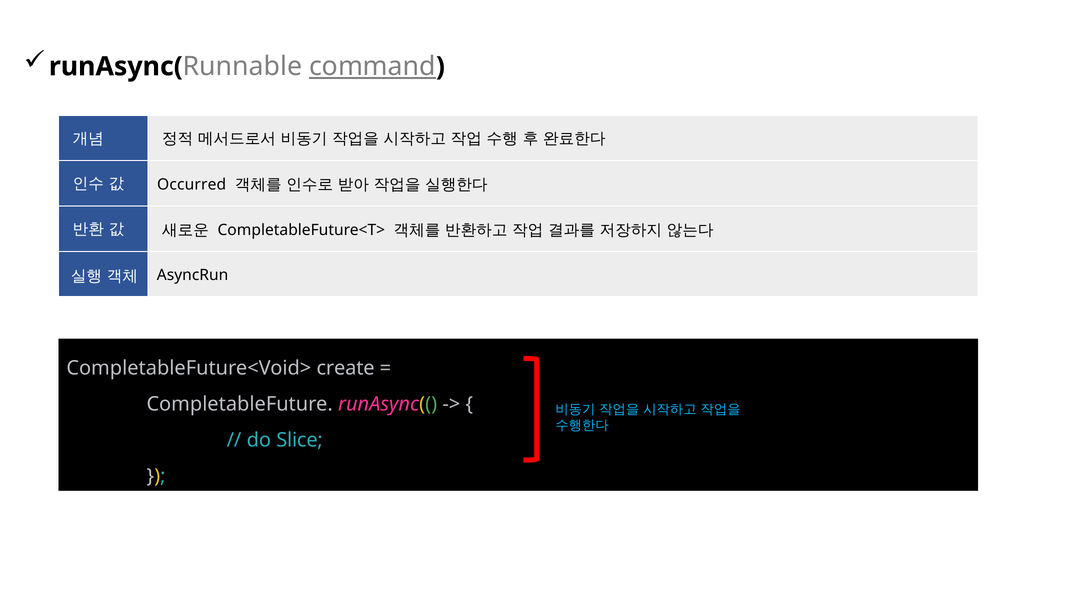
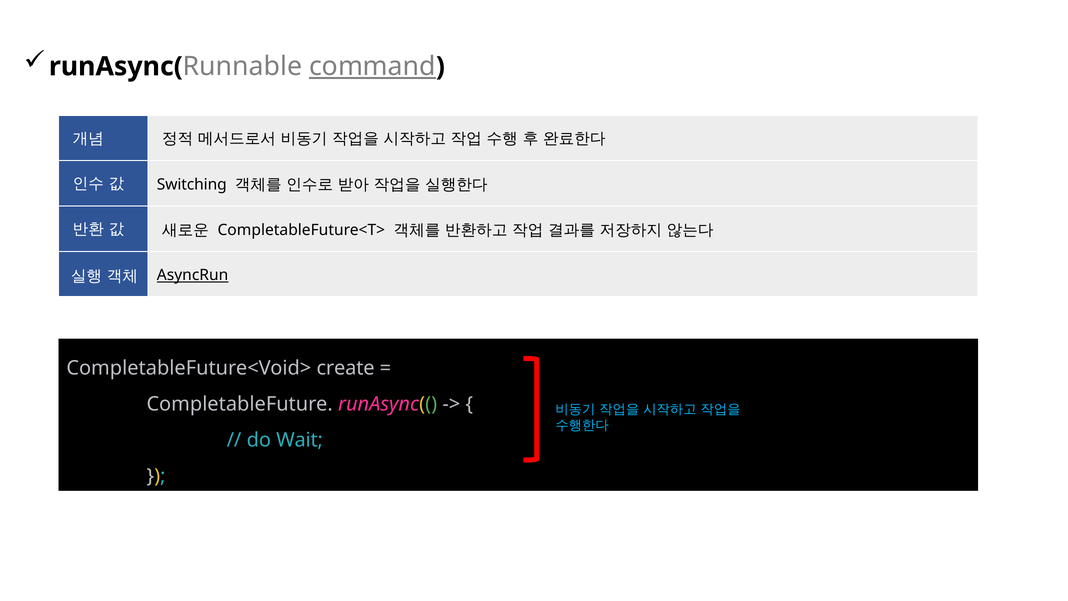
Occurred: Occurred -> Switching (192, 185)
AsyncRun underline: none -> present (193, 275)
Slice: Slice -> Wait (300, 440)
